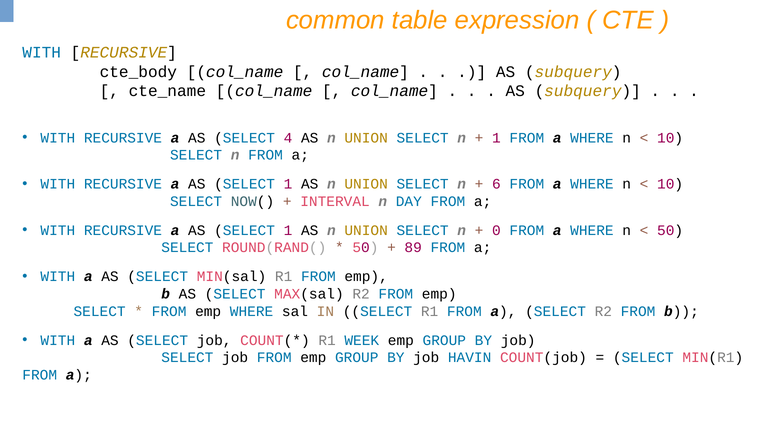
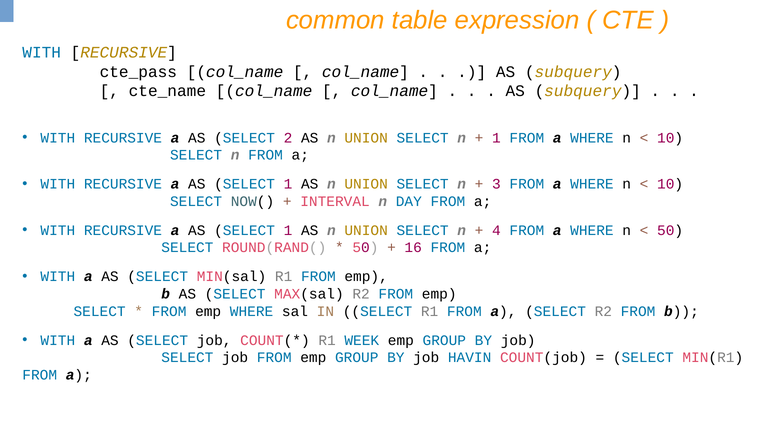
cte_body: cte_body -> cte_pass (138, 72)
4: 4 -> 2 (288, 138)
6: 6 -> 3 (496, 184)
0: 0 -> 4 (496, 230)
89: 89 -> 16 (413, 248)
